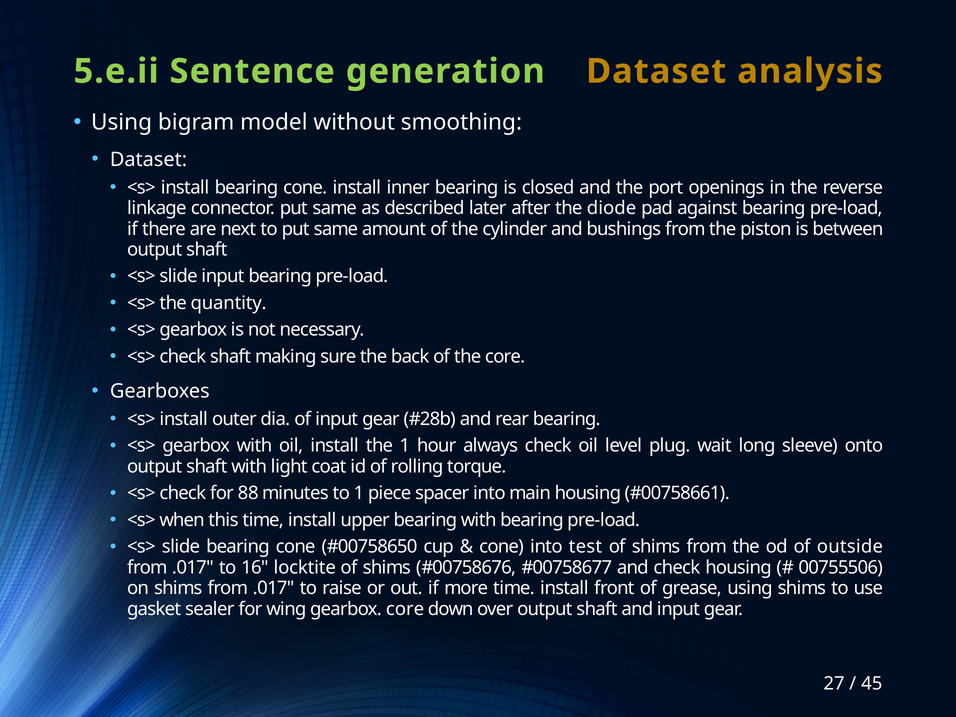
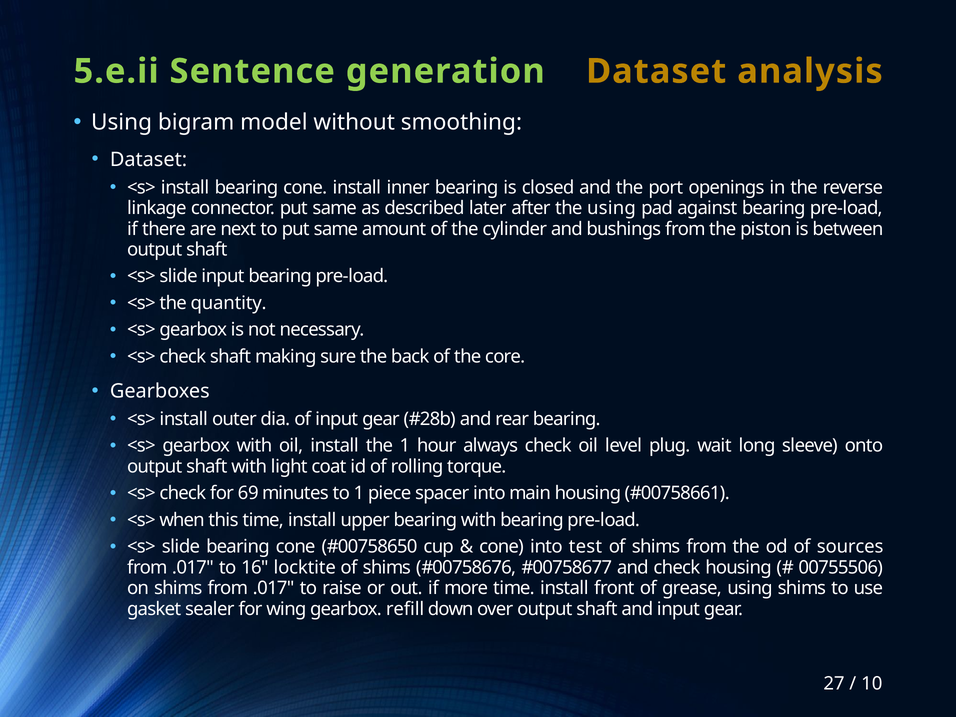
the diode: diode -> using (611, 208)
88: 88 -> 69 (248, 493)
outside: outside -> sources (850, 547)
gearbox core: core -> refill (405, 609)
45: 45 -> 10 (872, 683)
